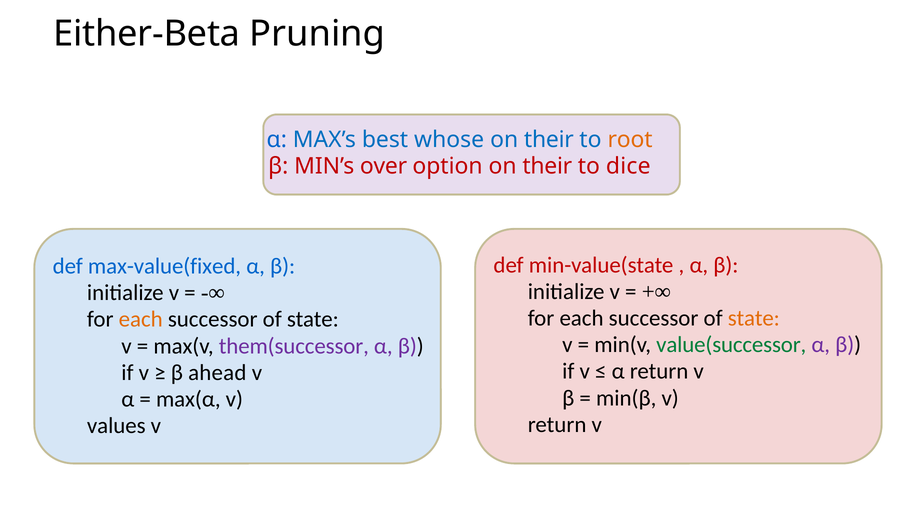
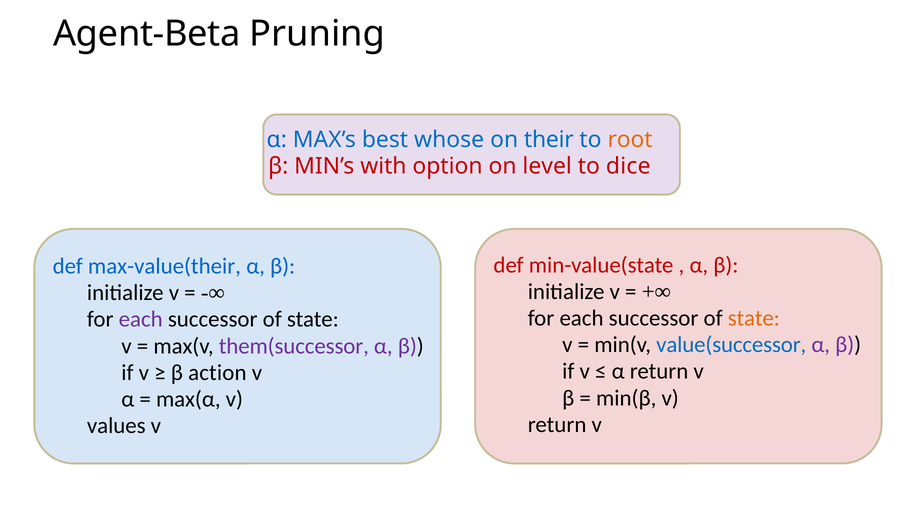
Either-Beta: Either-Beta -> Agent-Beta (147, 34)
over: over -> with (383, 166)
option on their: their -> level (547, 166)
max-value(fixed: max-value(fixed -> max-value(their (164, 267)
each colour: orange -> purple (141, 320)
value(successor colour: green -> blue (731, 345)
ahead: ahead -> action (217, 373)
